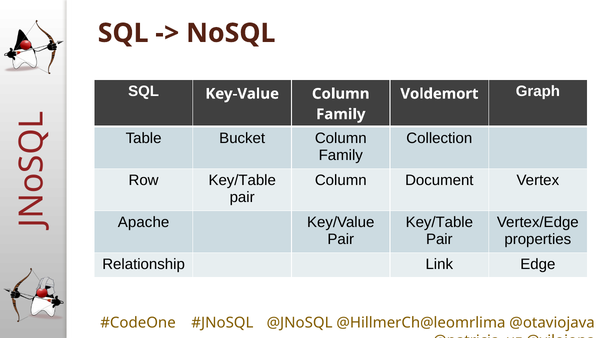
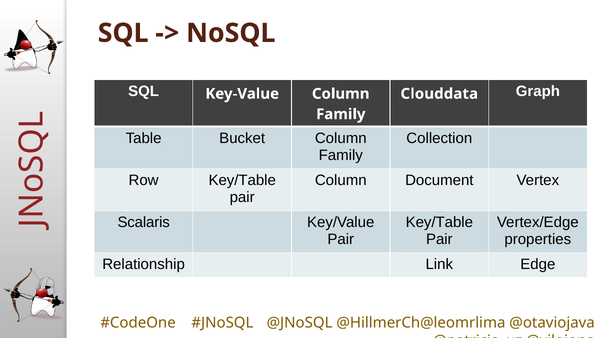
Voldemort: Voldemort -> Clouddata (439, 94)
Apache: Apache -> Scalaris (144, 222)
